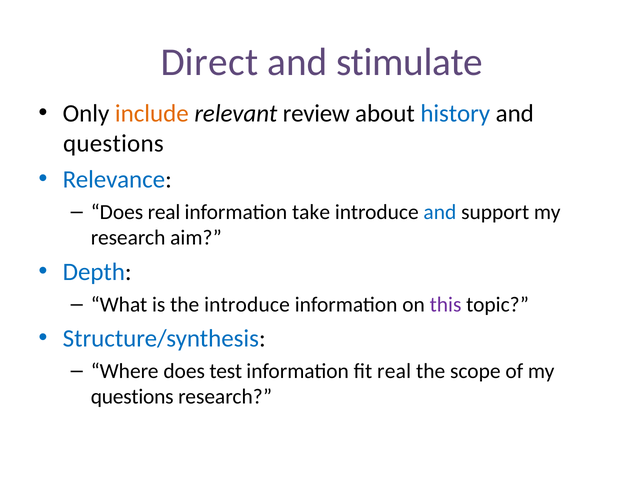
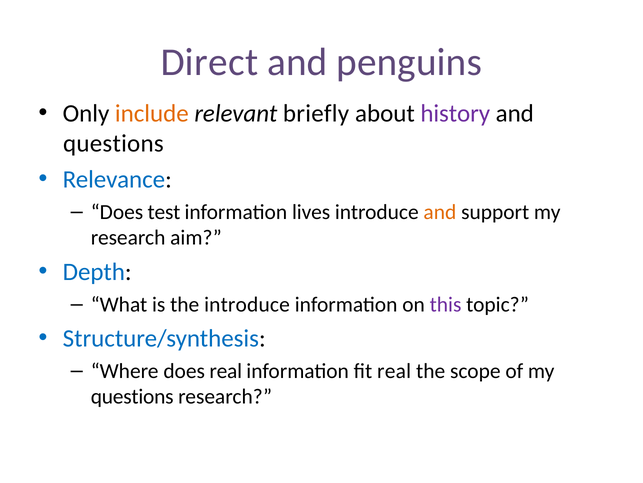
stimulate: stimulate -> penguins (409, 62)
review: review -> briefly (316, 113)
history colour: blue -> purple (455, 113)
Does real: real -> test (164, 212)
take: take -> lives (311, 212)
and colour: blue -> orange (440, 212)
does test: test -> real (226, 370)
